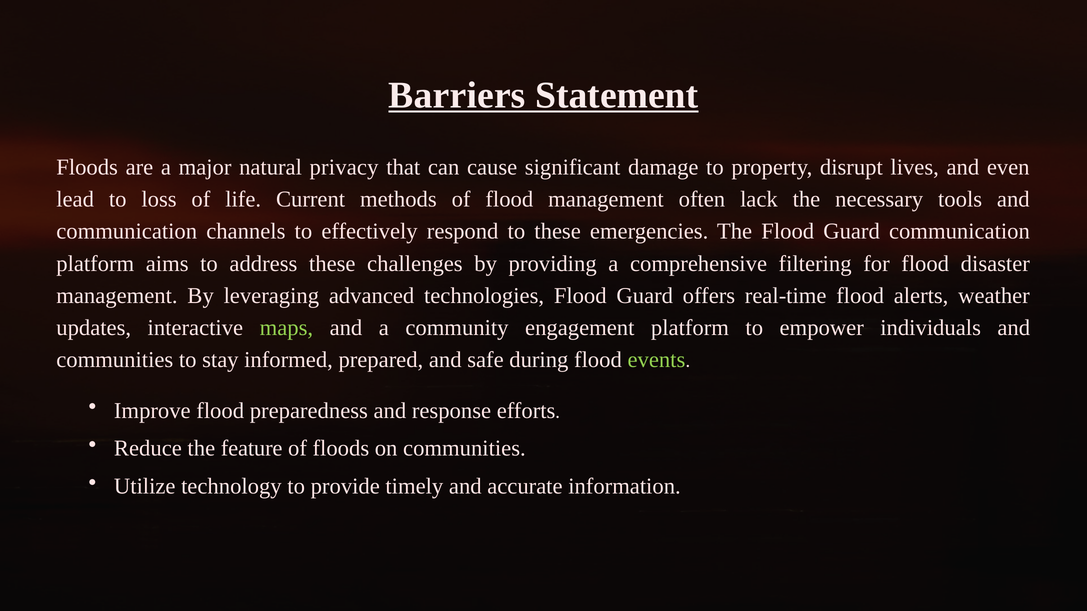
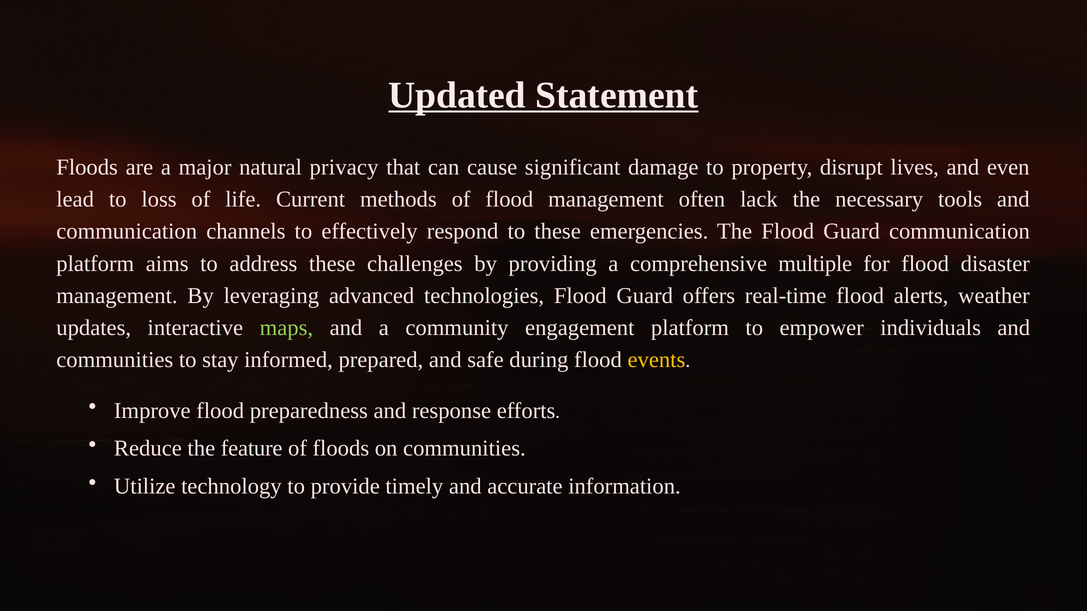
Barriers: Barriers -> Updated (457, 95)
filtering: filtering -> multiple (815, 264)
events colour: light green -> yellow (656, 360)
